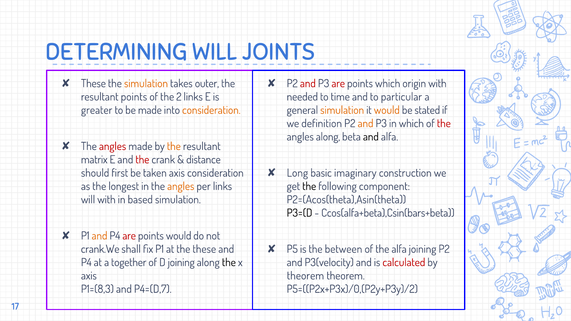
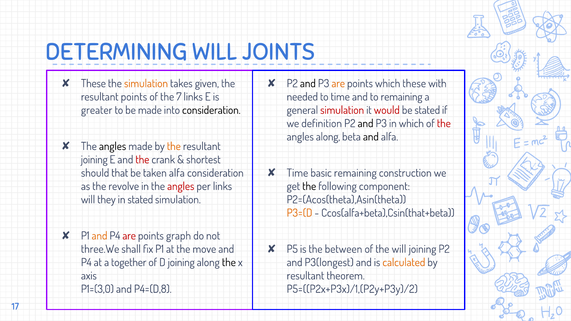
outer: outer -> given (207, 84)
and colour: red -> black (308, 84)
are colour: red -> orange (338, 84)
which origin: origin -> these (414, 84)
2: 2 -> 7 (179, 97)
to particular: particular -> remaining (402, 97)
consideration colour: orange -> black (211, 110)
simulation colour: orange -> red (342, 110)
would colour: orange -> red (387, 110)
and colour: orange -> black (366, 124)
angles colour: red -> black (113, 146)
matrix: matrix -> joining (94, 160)
distance: distance -> shortest (203, 160)
Long: Long -> Time (297, 173)
basic imaginary: imaginary -> remaining (355, 173)
first: first -> that (120, 173)
taken axis: axis -> alfa (177, 173)
longest: longest -> revolve (124, 186)
angles colour: orange -> red (181, 186)
will with: with -> they (106, 200)
in based: based -> stated (140, 200)
P3=(D colour: black -> orange (300, 213)
Ccos(alfa+beta),Csin(bars+beta: Ccos(alfa+beta),Csin(bars+beta -> Ccos(alfa+beta),Csin(that+beta (388, 213)
points would: would -> graph (179, 236)
the alfa: alfa -> will (399, 249)
crank.We: crank.We -> three.We (100, 249)
the these: these -> move (204, 249)
P3(velocity: P3(velocity -> P3(longest (329, 263)
calculated colour: red -> orange (404, 263)
theorem: theorem -> resultant (305, 276)
P1=(8,3: P1=(8,3 -> P1=(3,0 (97, 289)
P4=(D,7: P4=(D,7 -> P4=(D,8 (153, 289)
P5=((P2x+P3x)/0,(P2y+P3y)/2: P5=((P2x+P3x)/0,(P2y+P3y)/2 -> P5=((P2x+P3x)/1,(P2y+P3y)/2 (352, 289)
